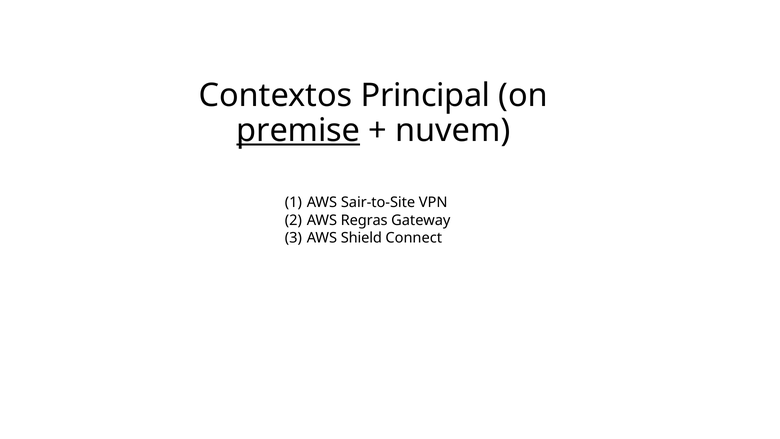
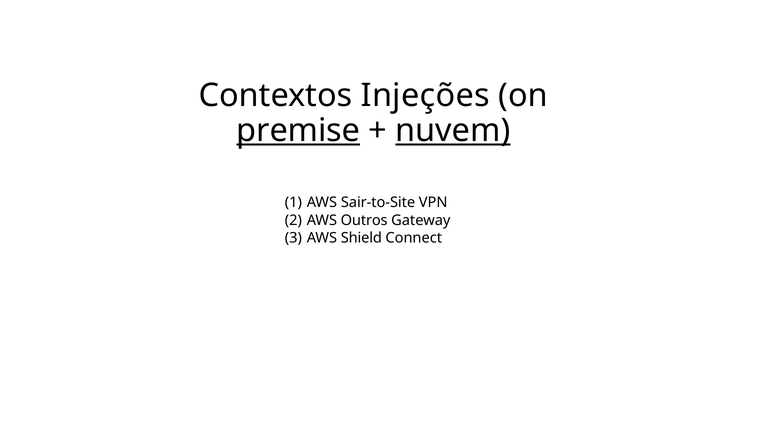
Principal: Principal -> Injeções (425, 95)
nuvem underline: none -> present (453, 130)
Regras: Regras -> Outros (364, 220)
